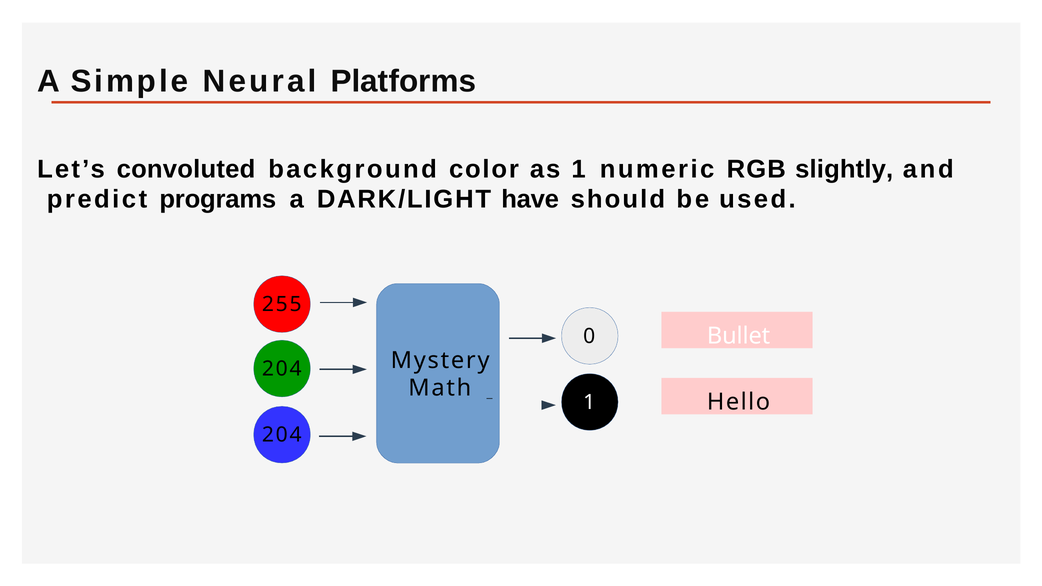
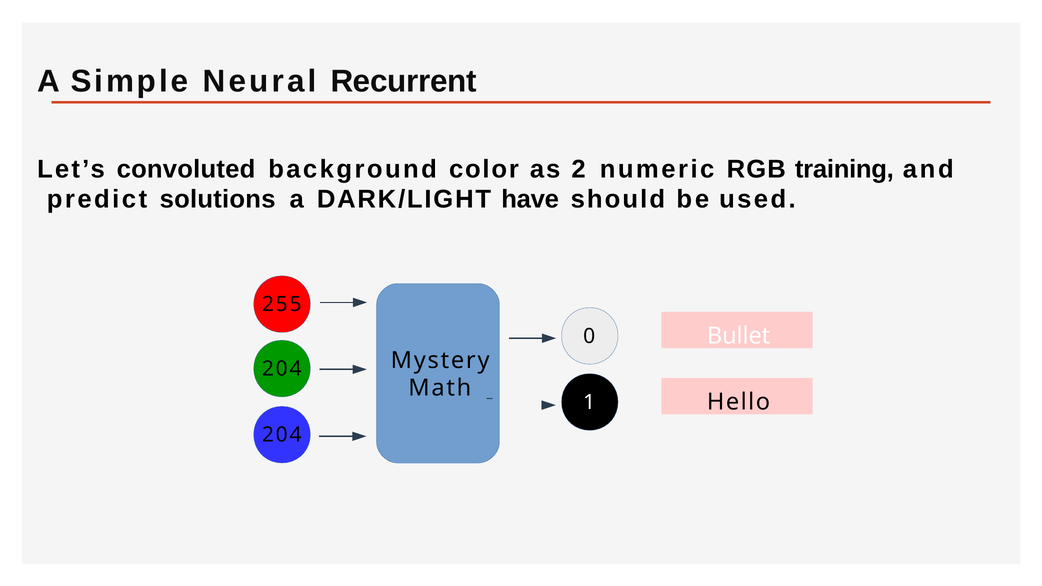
Platforms: Platforms -> Recurrent (404, 81)
as 1: 1 -> 2 (579, 170)
slightly: slightly -> training (844, 170)
programs: programs -> solutions (218, 199)
